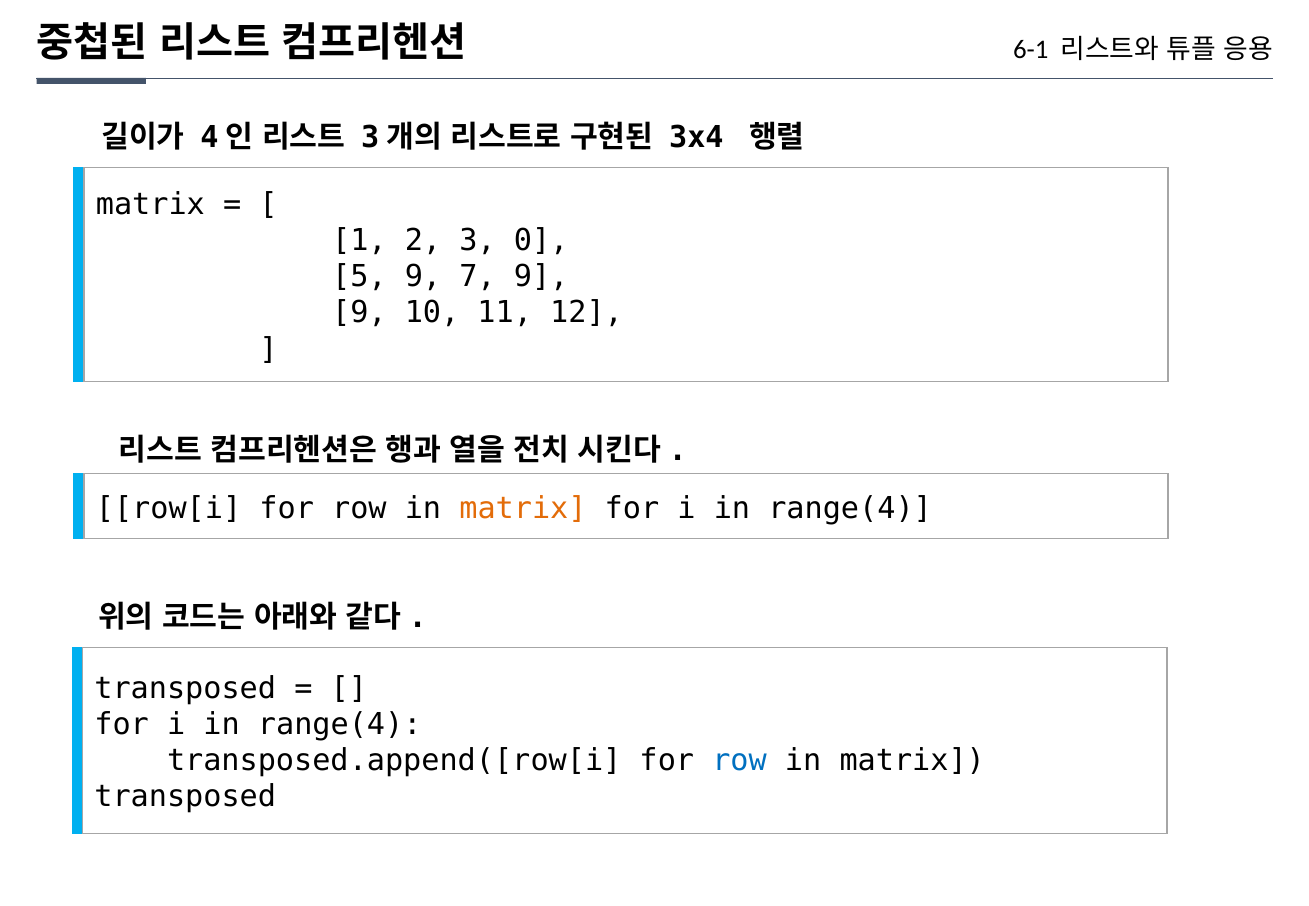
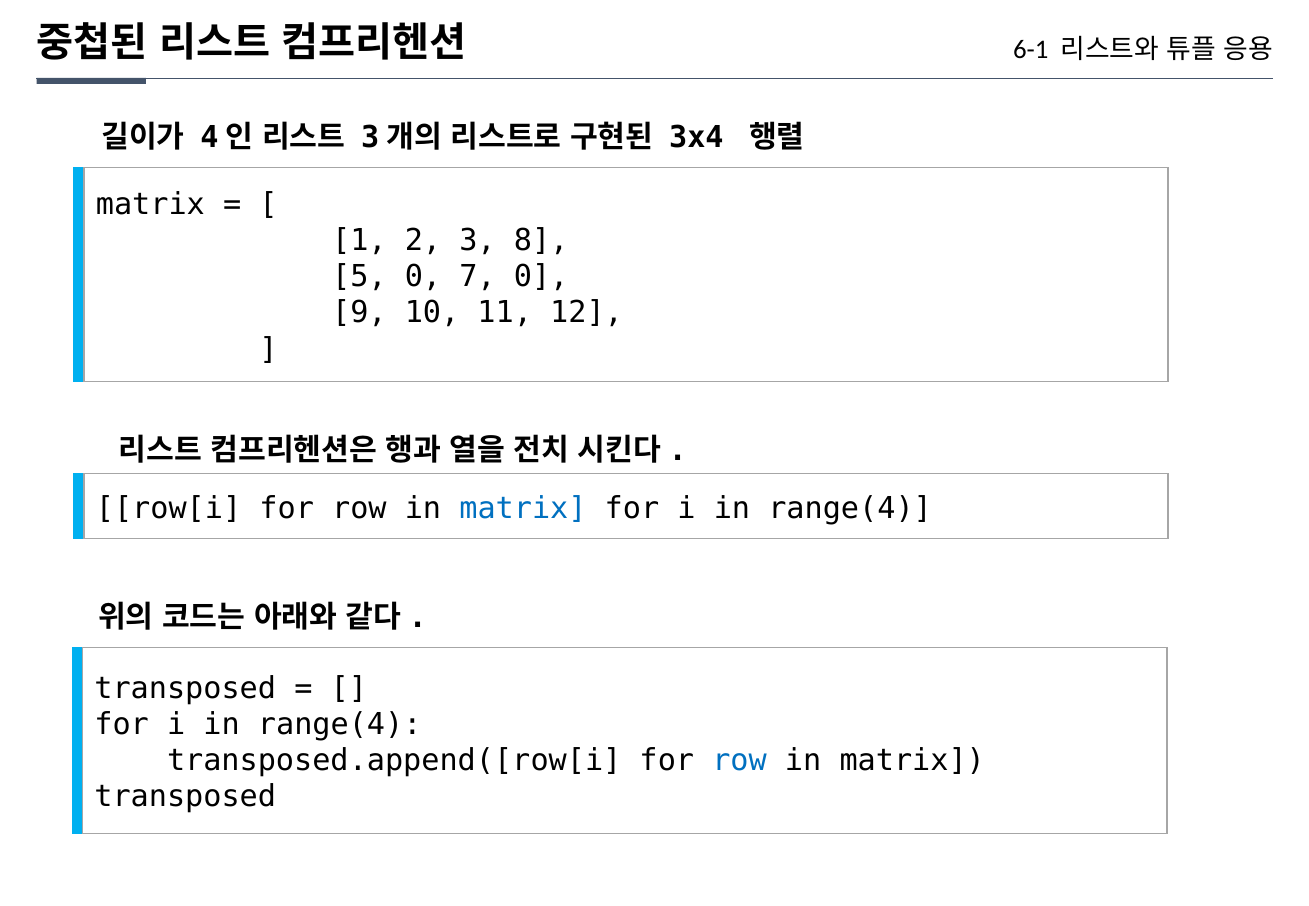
0: 0 -> 8 (541, 241)
5 9: 9 -> 0 (423, 277)
7 9: 9 -> 0 (541, 277)
matrix colour: orange -> blue (523, 508)
